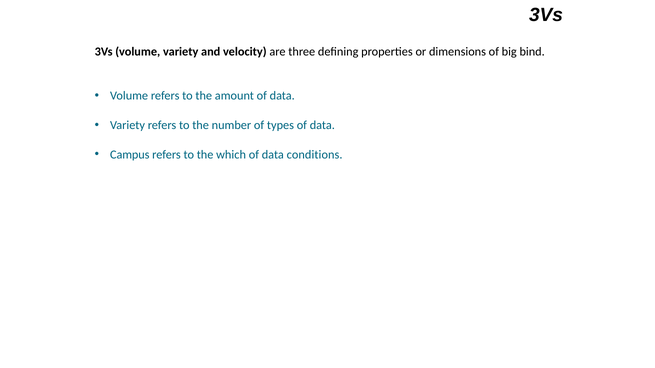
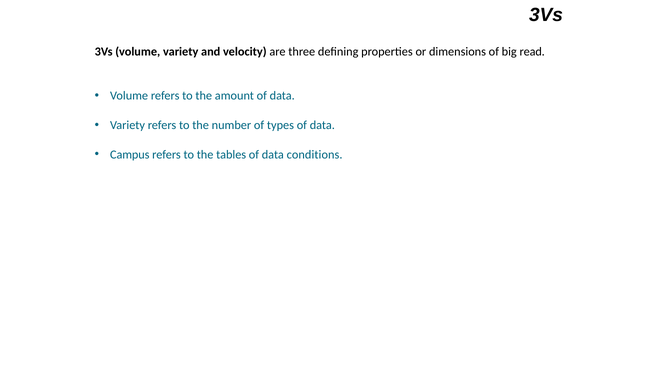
bind: bind -> read (532, 52)
which: which -> tables (231, 155)
